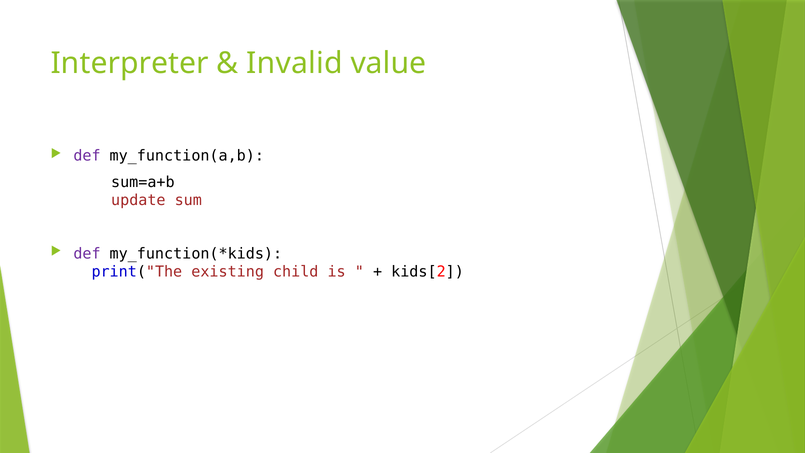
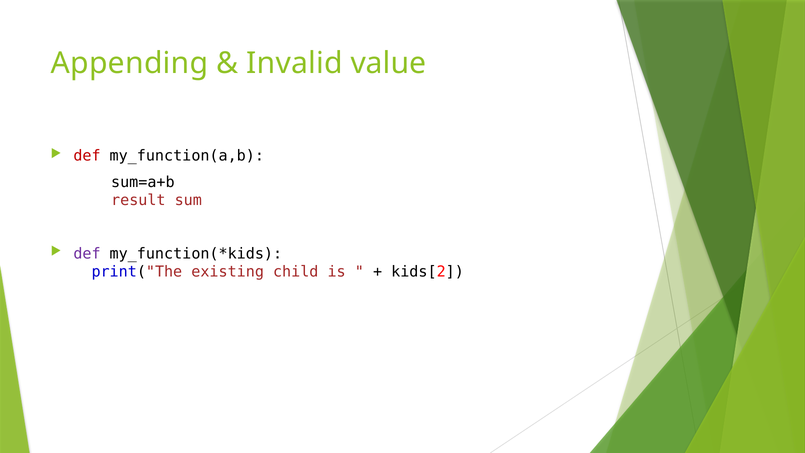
Interpreter: Interpreter -> Appending (130, 63)
def colour: purple -> red (87, 156)
update: update -> result (138, 200)
